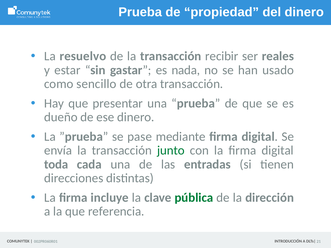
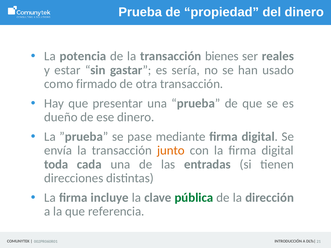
resuelvo: resuelvo -> potencia (83, 56)
recibir: recibir -> bienes (222, 56)
nada: nada -> sería (186, 70)
sencillo: sencillo -> firmado (97, 84)
junto colour: green -> orange (171, 151)
